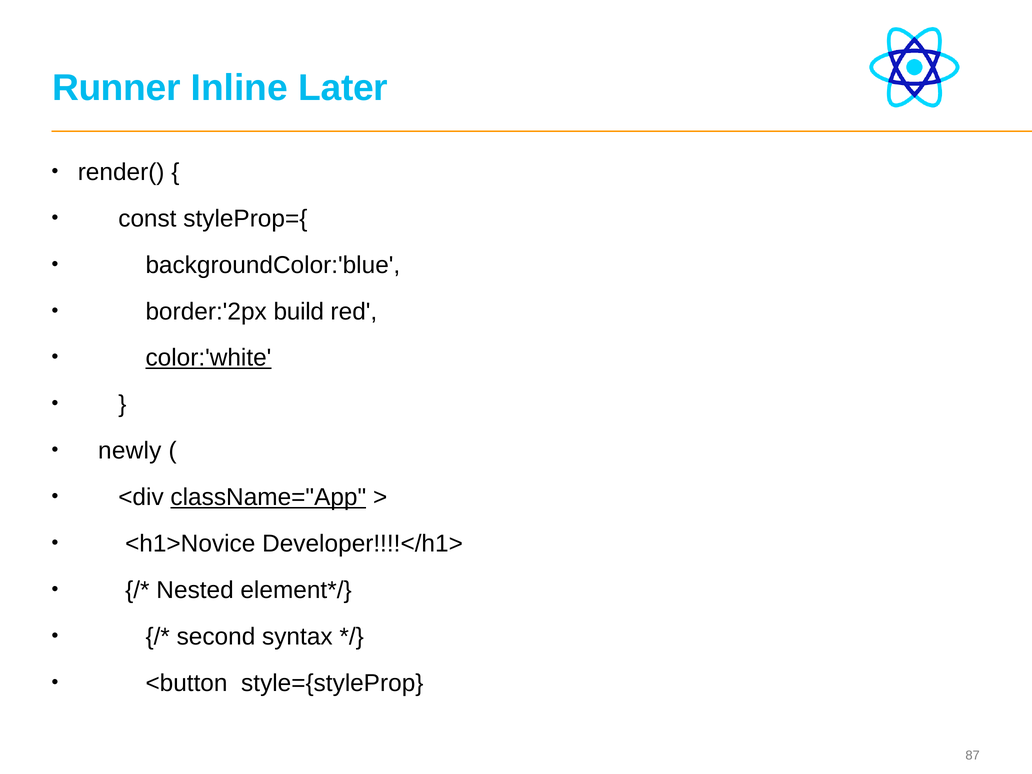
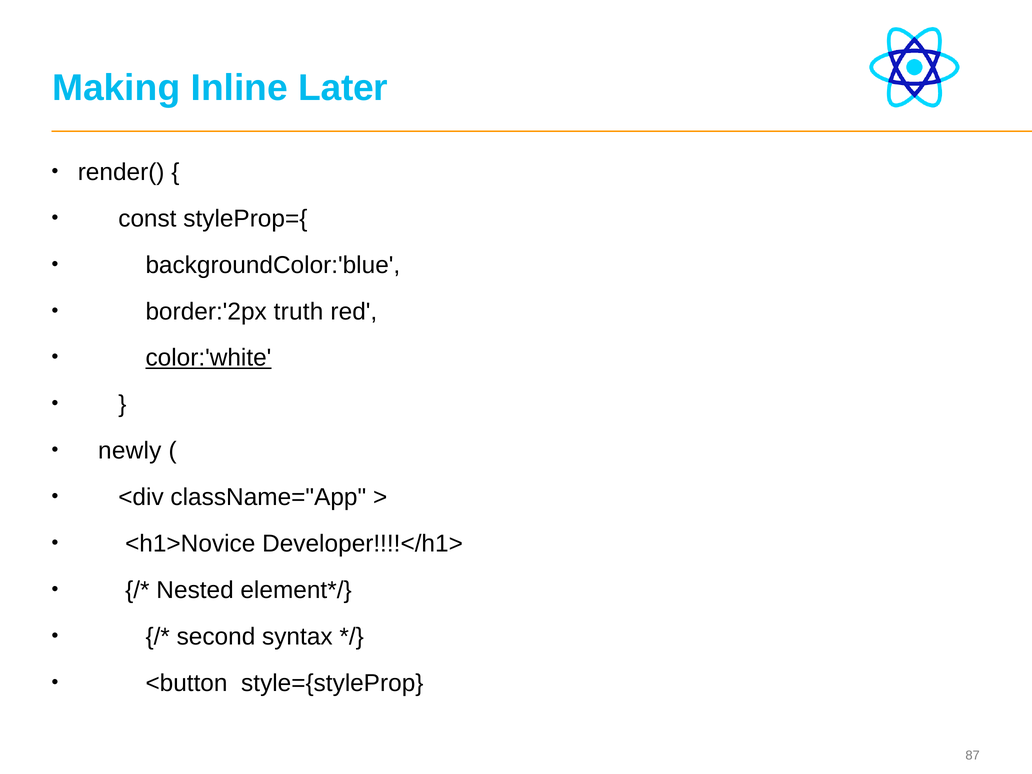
Runner: Runner -> Making (116, 88)
build: build -> truth (299, 312)
className="App underline: present -> none (268, 497)
